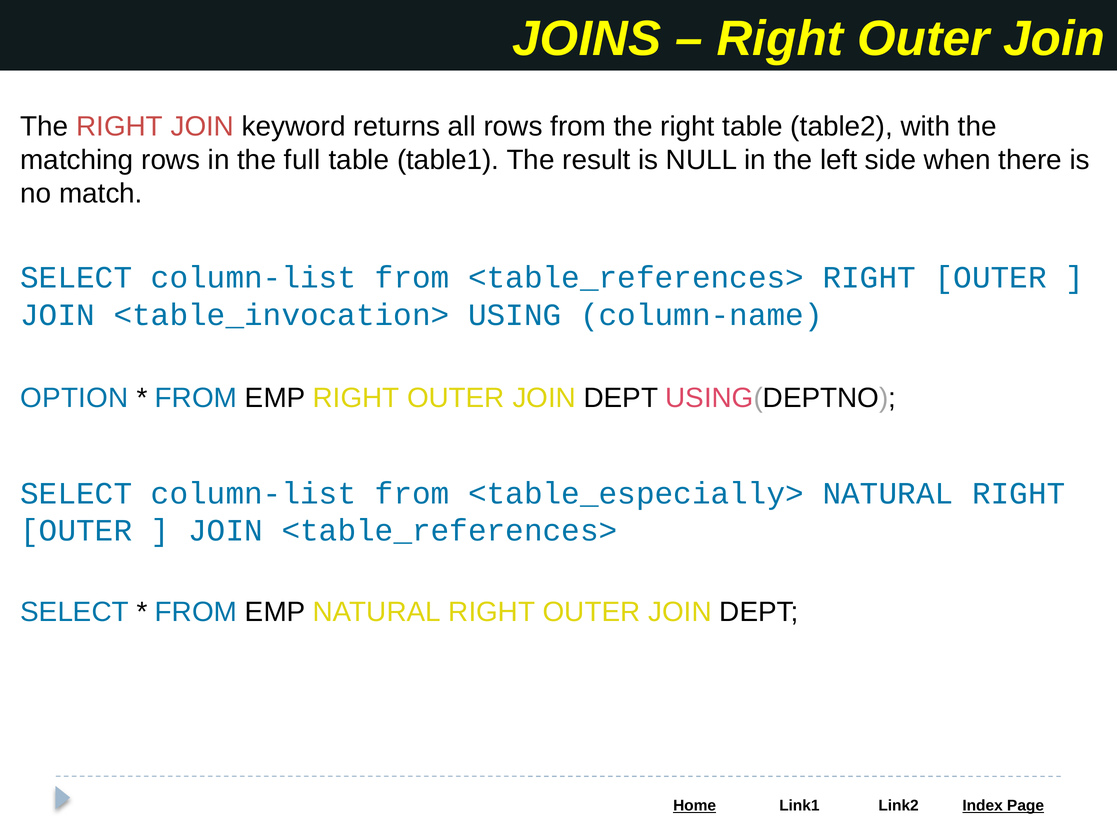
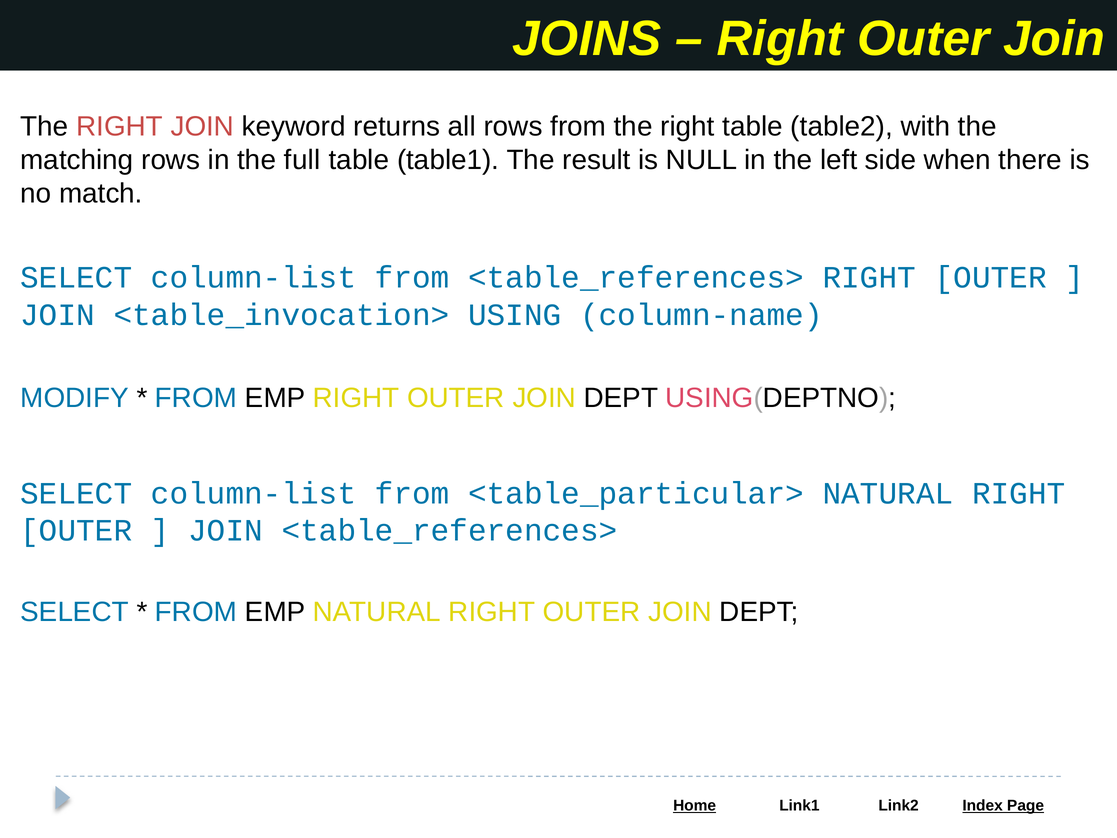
OPTION: OPTION -> MODIFY (75, 398)
<table_especially>: <table_especially> -> <table_particular> (636, 493)
